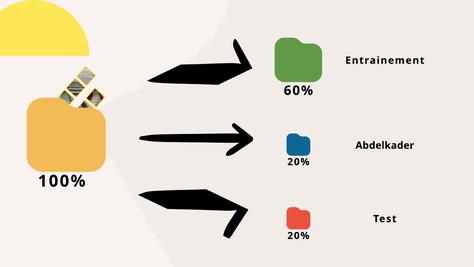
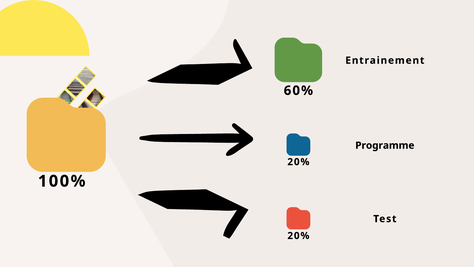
Abdelkader: Abdelkader -> Programme (385, 145)
